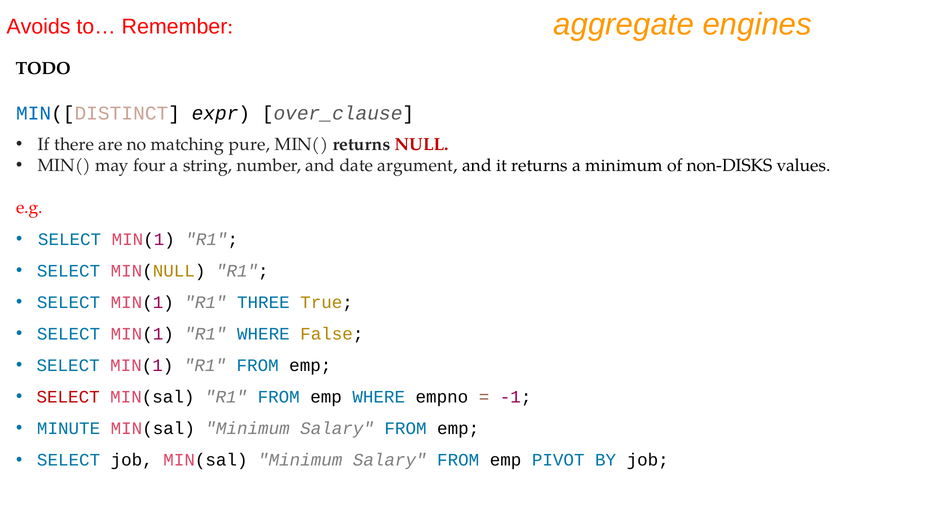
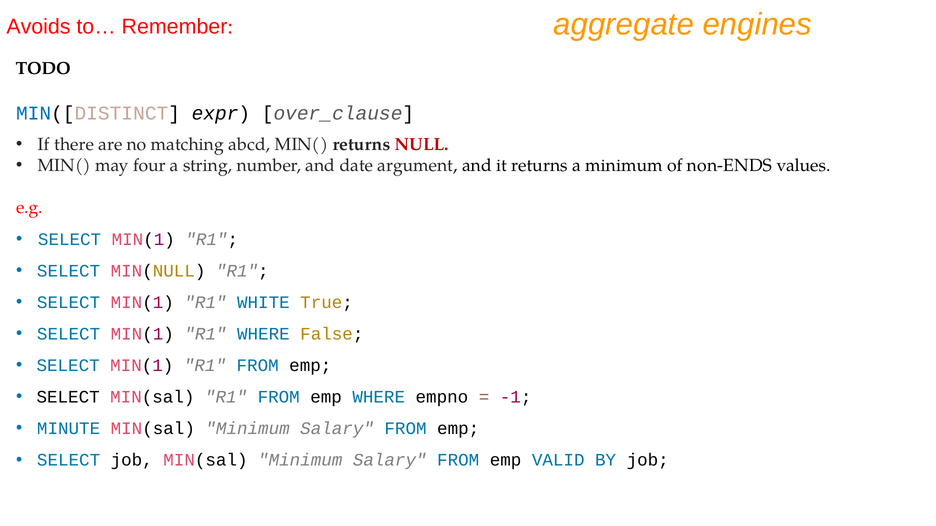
pure: pure -> abcd (249, 145)
non-DISKS: non-DISKS -> non-ENDS (729, 166)
THREE: THREE -> WHITE (263, 303)
SELECT colour: red -> black (68, 397)
PIVOT: PIVOT -> VALID (558, 461)
